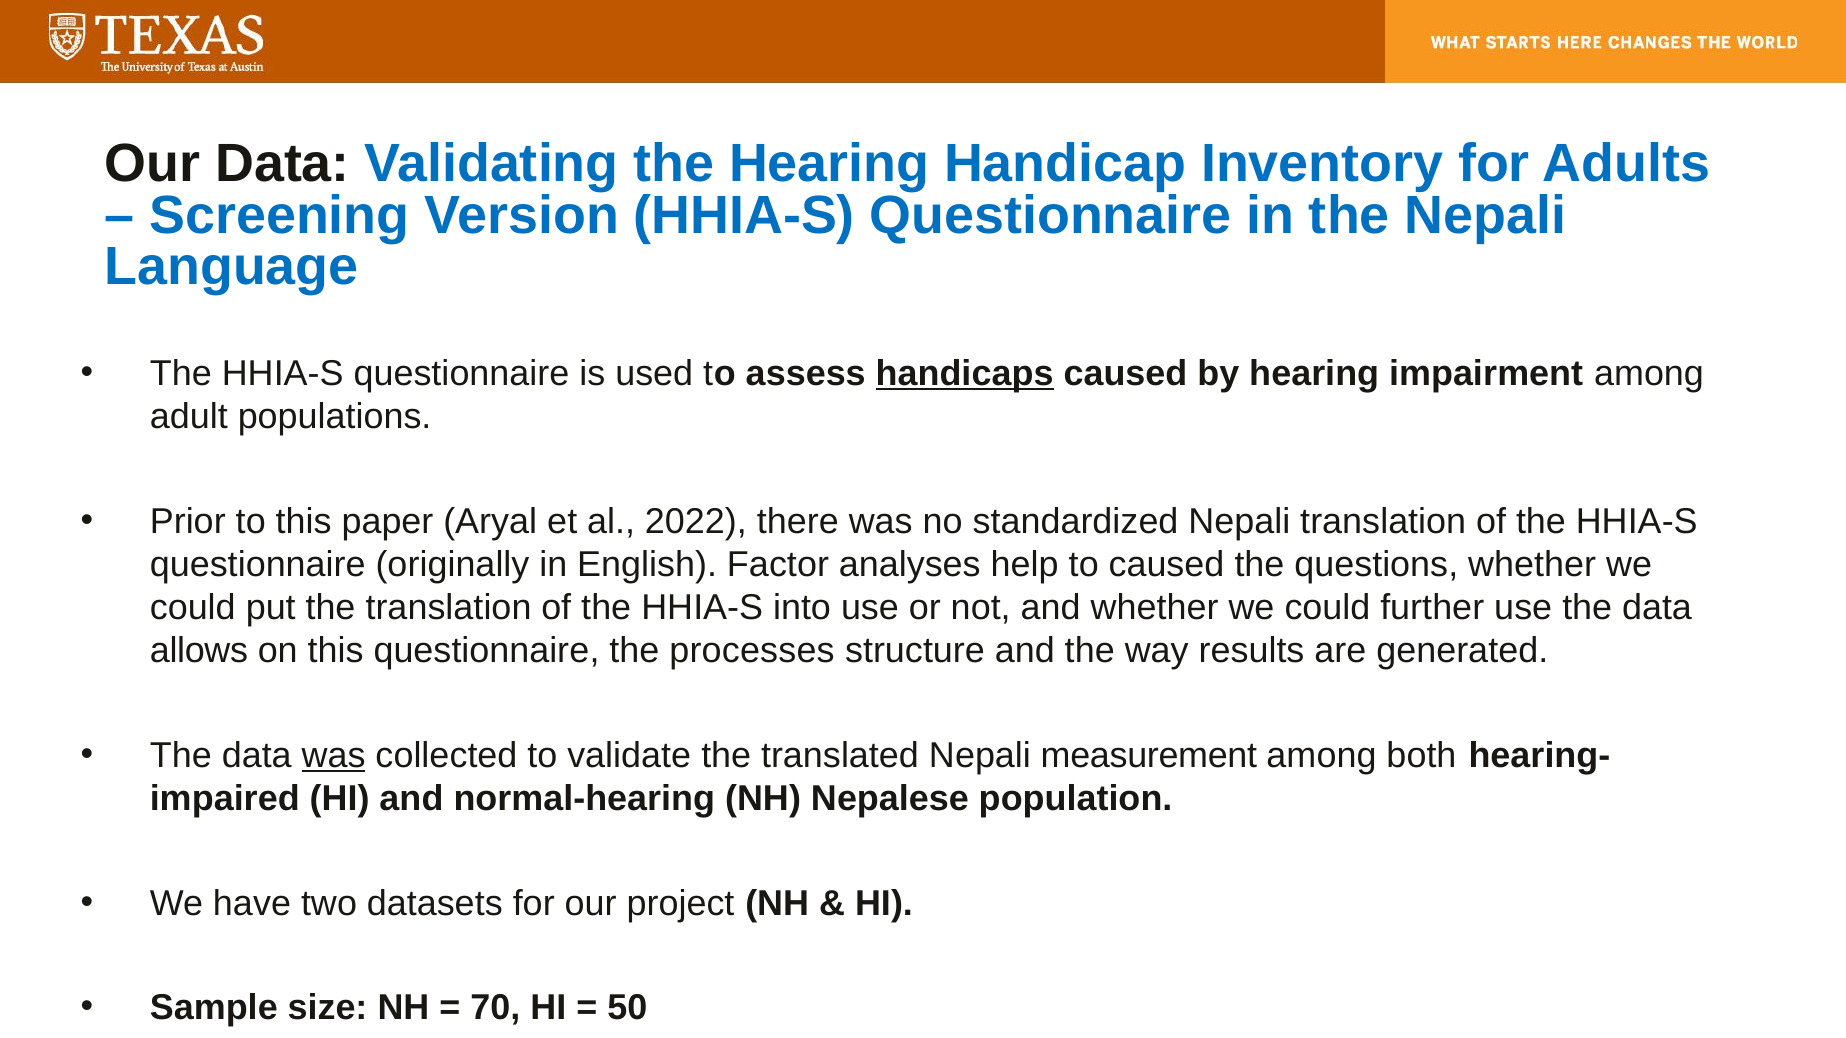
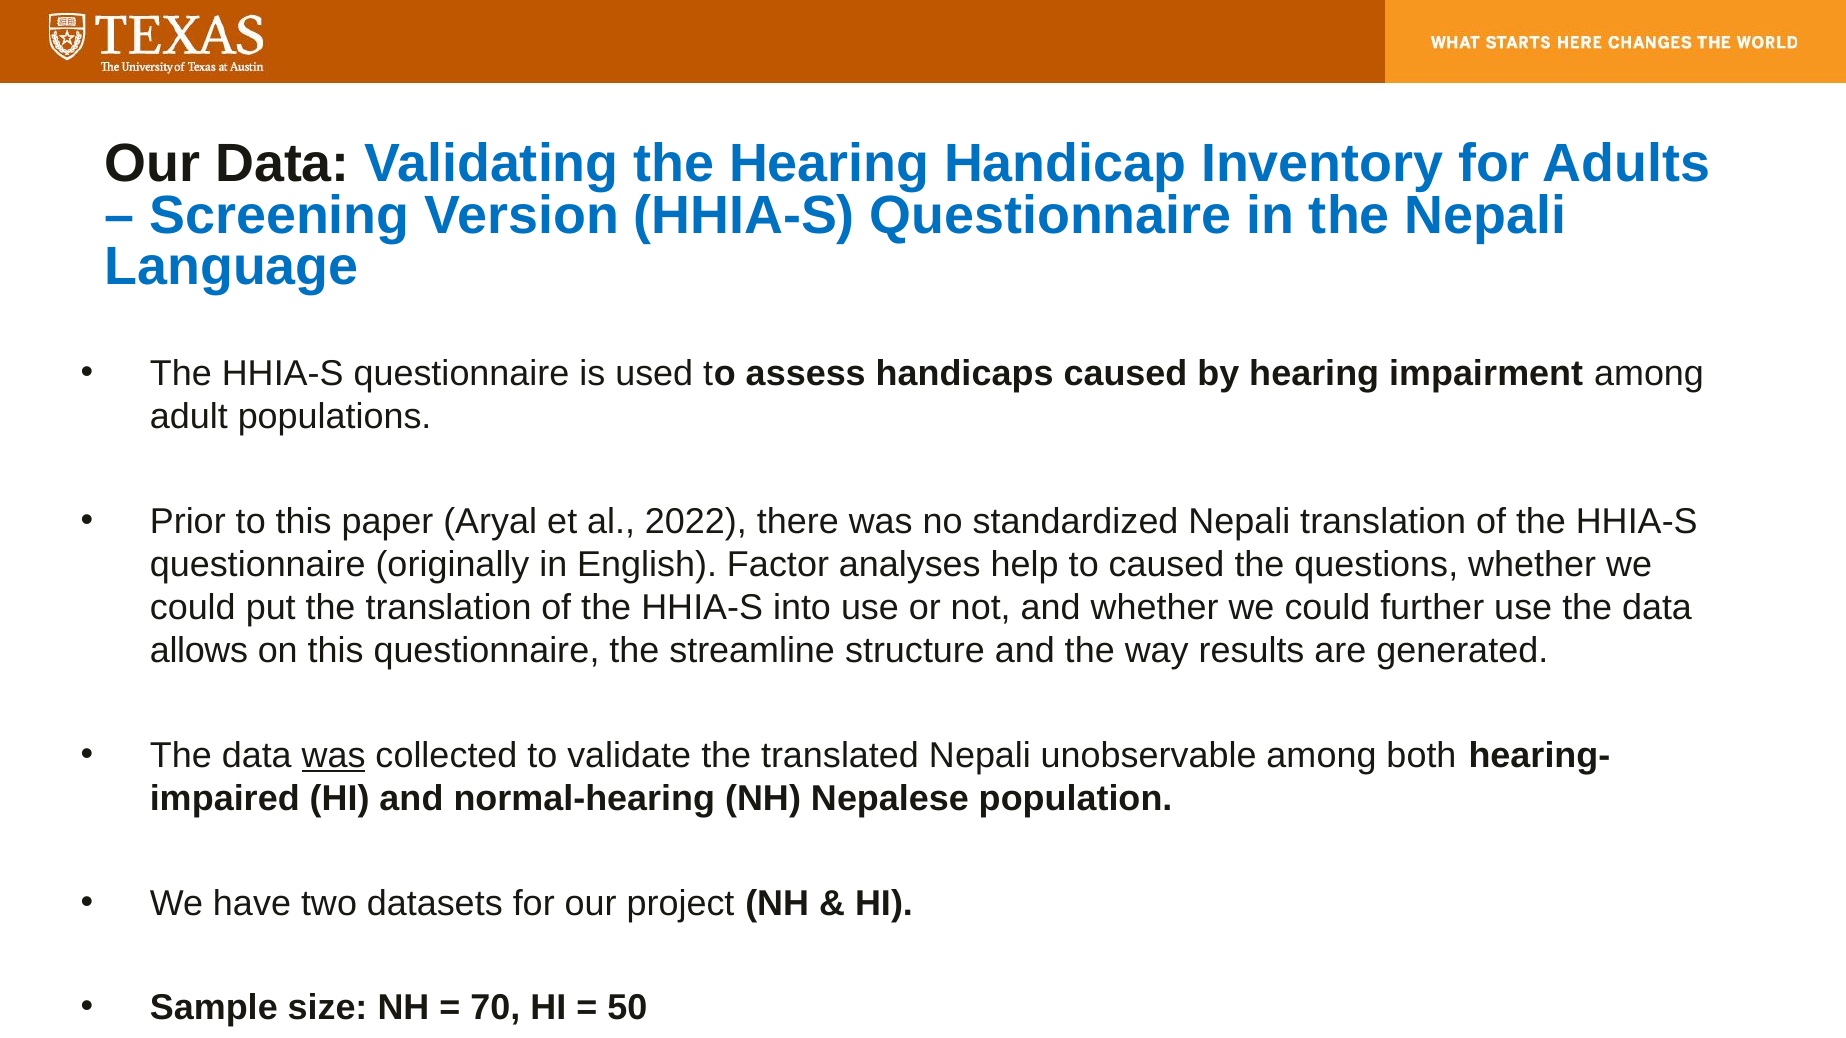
handicaps underline: present -> none (965, 374)
processes: processes -> streamline (752, 651)
measurement: measurement -> unobservable (1149, 756)
